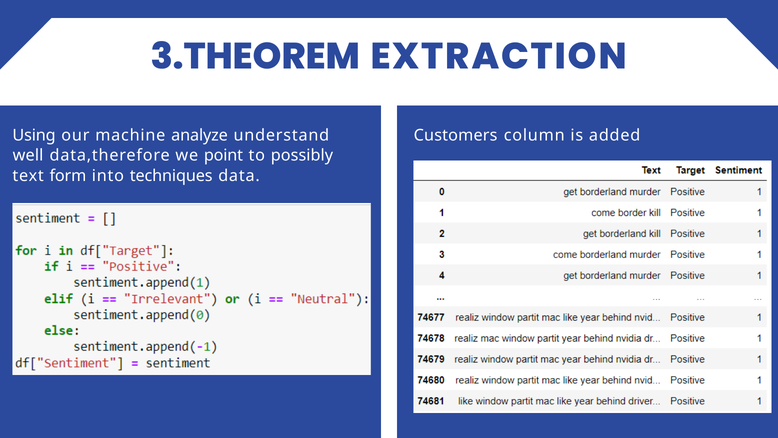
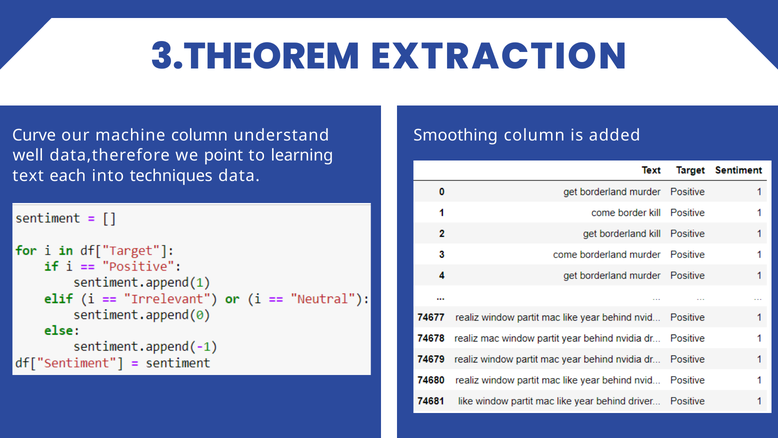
Using: Using -> Curve (34, 135)
machine analyze: analyze -> column (199, 135)
Customers: Customers -> Smoothing (456, 135)
possibly: possibly -> learning (302, 155)
form: form -> each (68, 176)
